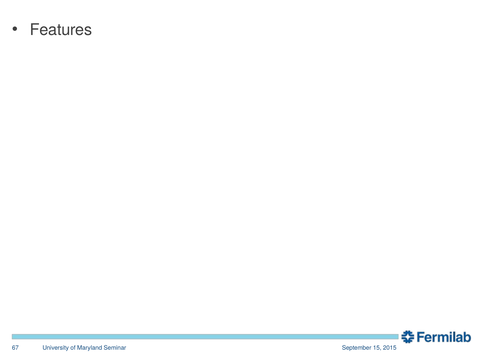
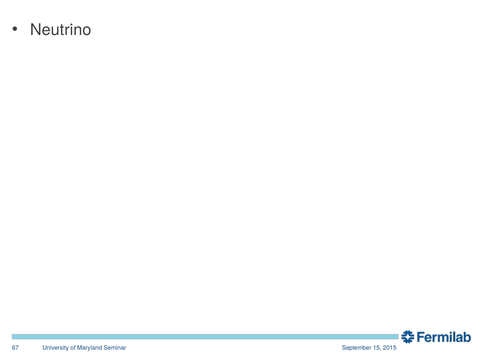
Features: Features -> Neutrino (61, 30)
